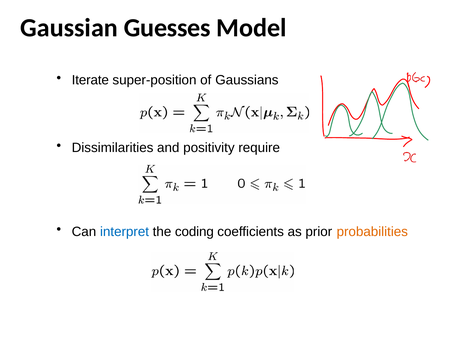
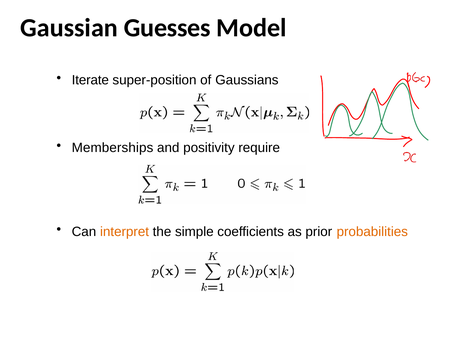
Dissimilarities: Dissimilarities -> Memberships (112, 148)
interpret colour: blue -> orange (125, 231)
coding: coding -> simple (194, 231)
